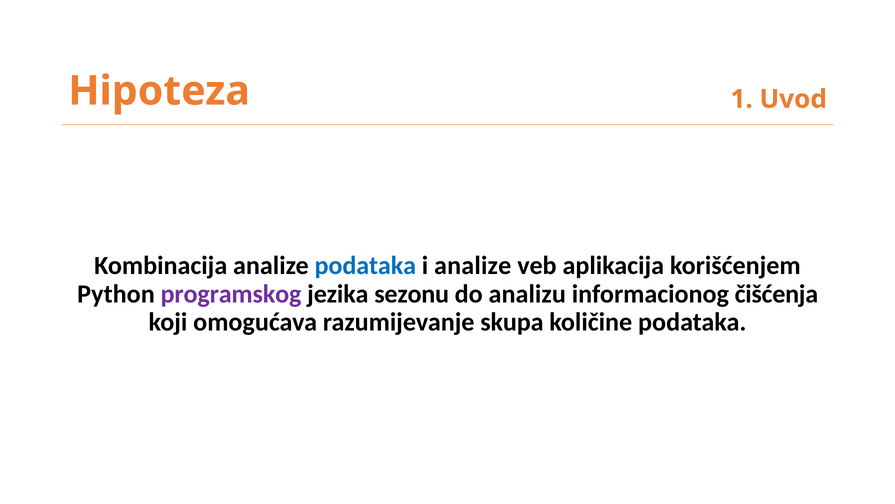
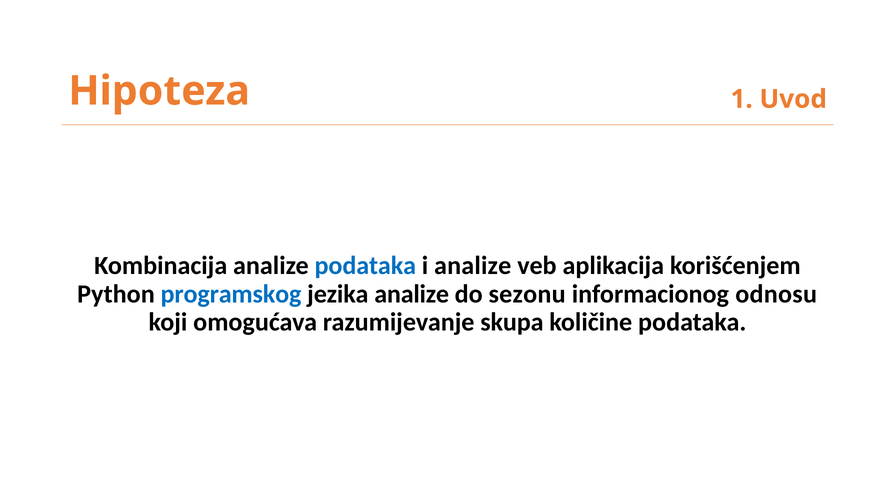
programskog colour: purple -> blue (231, 294)
jezika sezonu: sezonu -> analize (412, 294)
analizu: analizu -> sezonu (527, 294)
čišćenja: čišćenja -> odnosu (776, 294)
